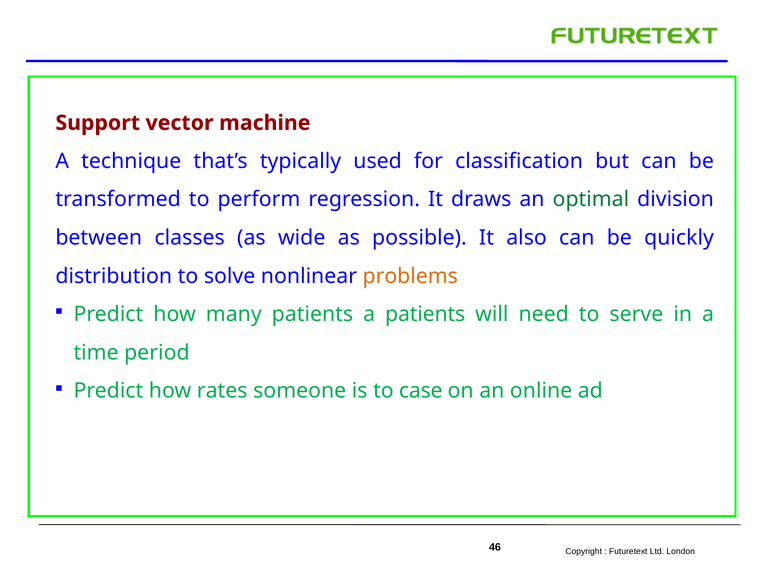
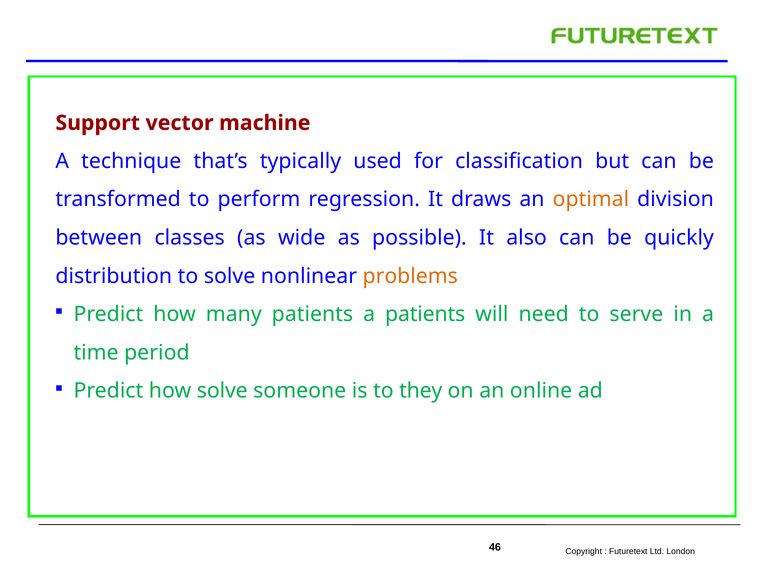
optimal colour: green -> orange (591, 200)
how rates: rates -> solve (222, 391)
case: case -> they (421, 391)
